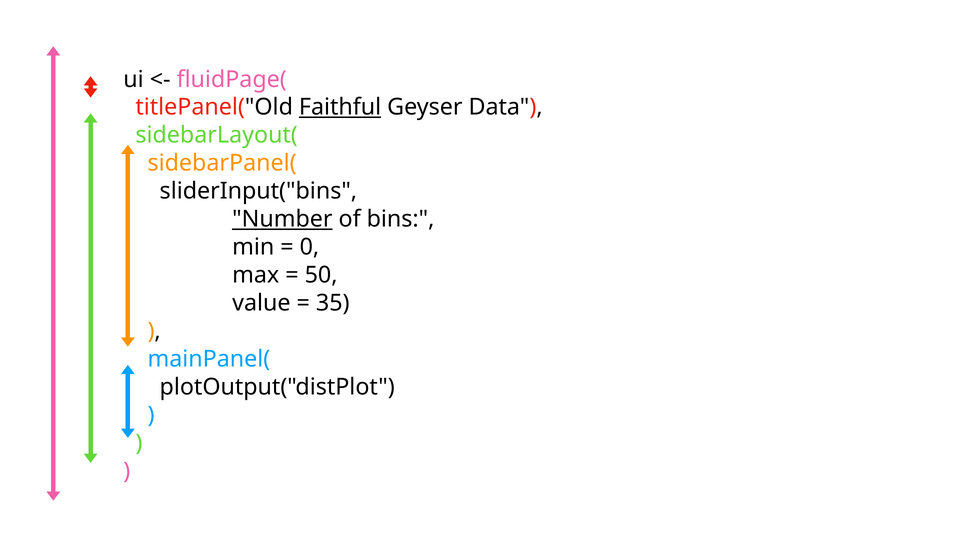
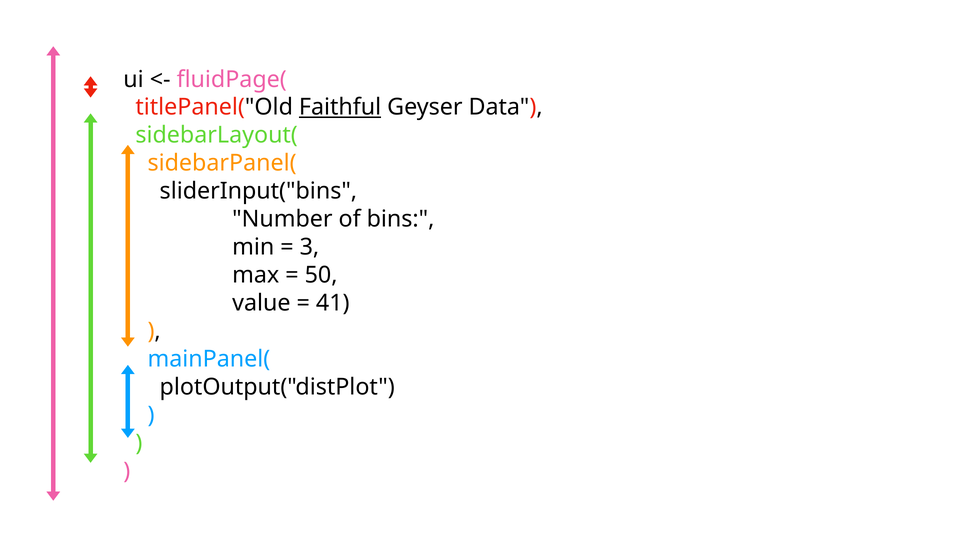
Number underline: present -> none (282, 219)
0: 0 -> 3 (309, 247)
35: 35 -> 41 (333, 303)
